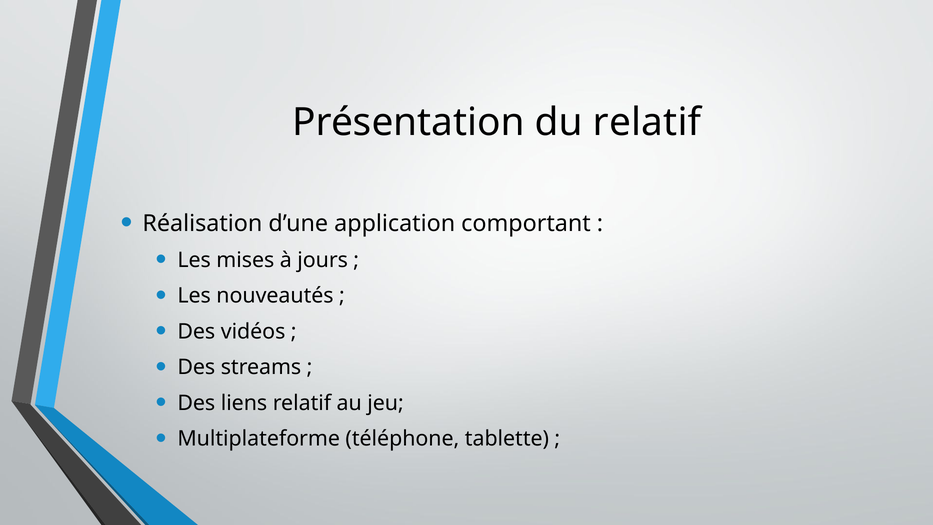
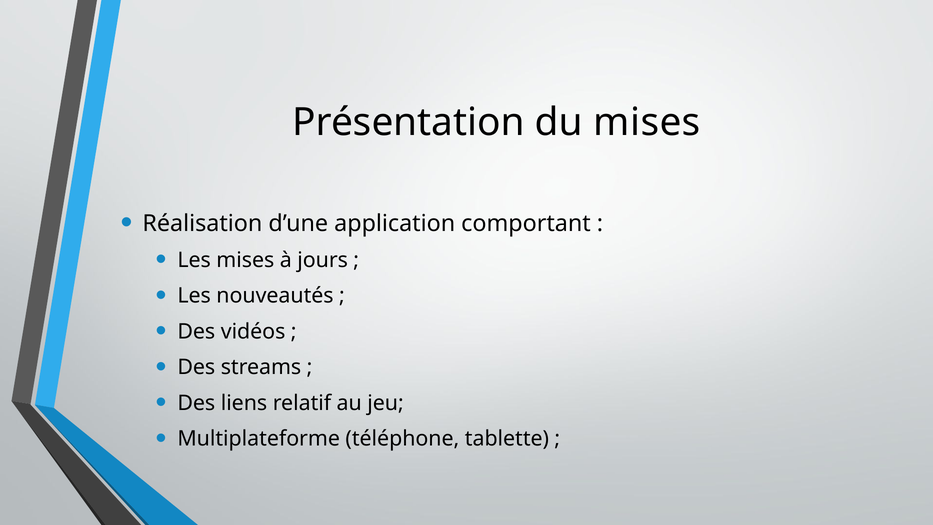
du relatif: relatif -> mises (647, 122)
